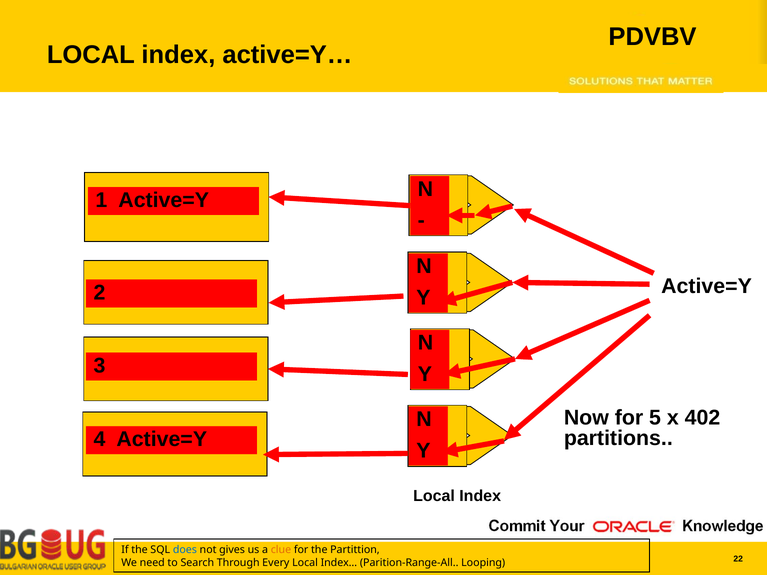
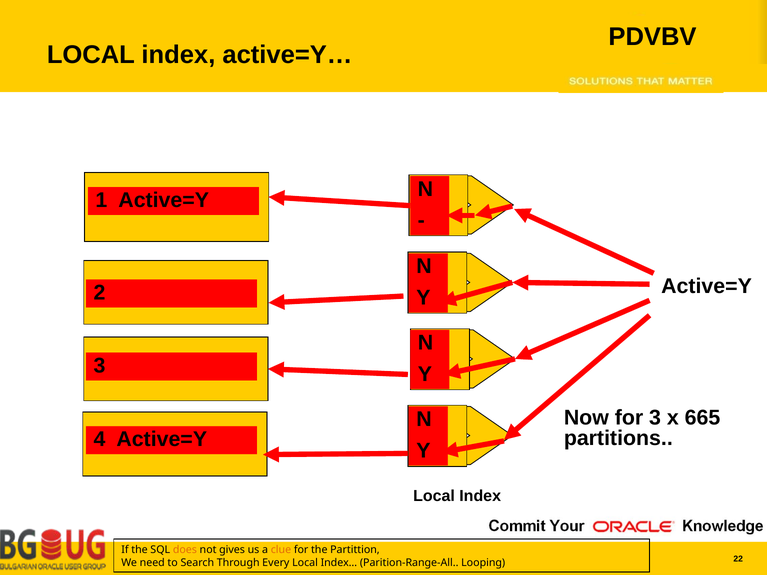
for 5: 5 -> 3 (655, 418)
402: 402 -> 665 (703, 418)
does colour: blue -> orange (185, 550)
